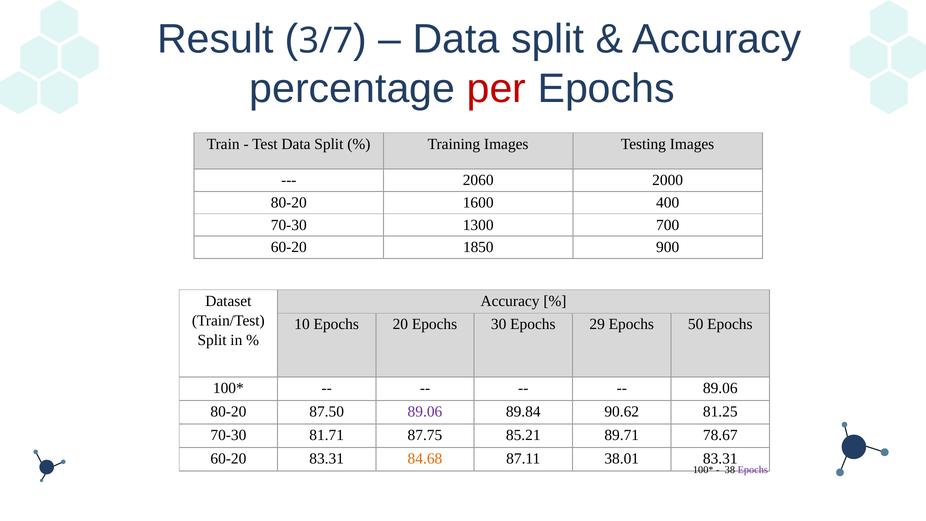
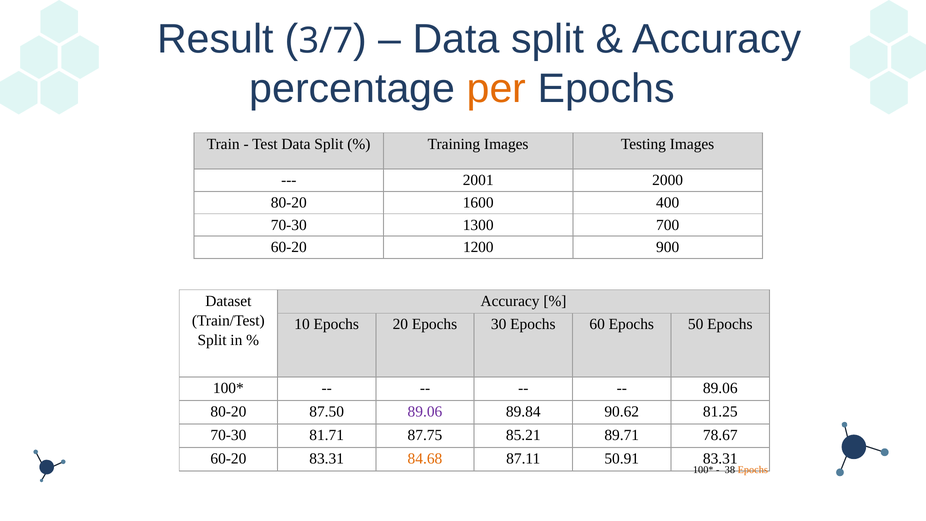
per colour: red -> orange (496, 88)
2060: 2060 -> 2001 (478, 180)
1850: 1850 -> 1200 (478, 247)
29: 29 -> 60 (597, 324)
38.01: 38.01 -> 50.91 (622, 459)
Epochs colour: purple -> orange (753, 470)
